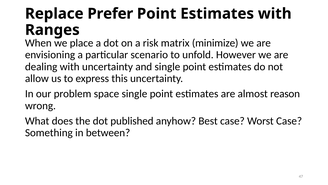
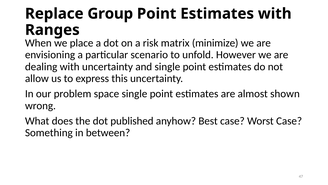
Prefer: Prefer -> Group (110, 14)
reason: reason -> shown (285, 94)
